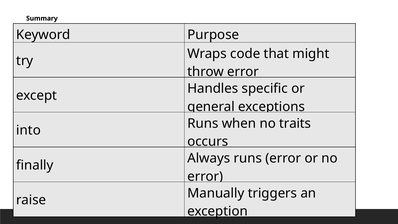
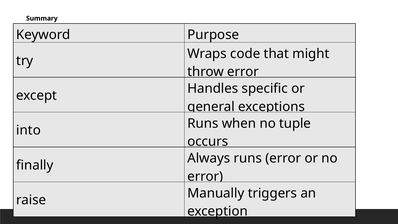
traits: traits -> tuple (295, 123)
